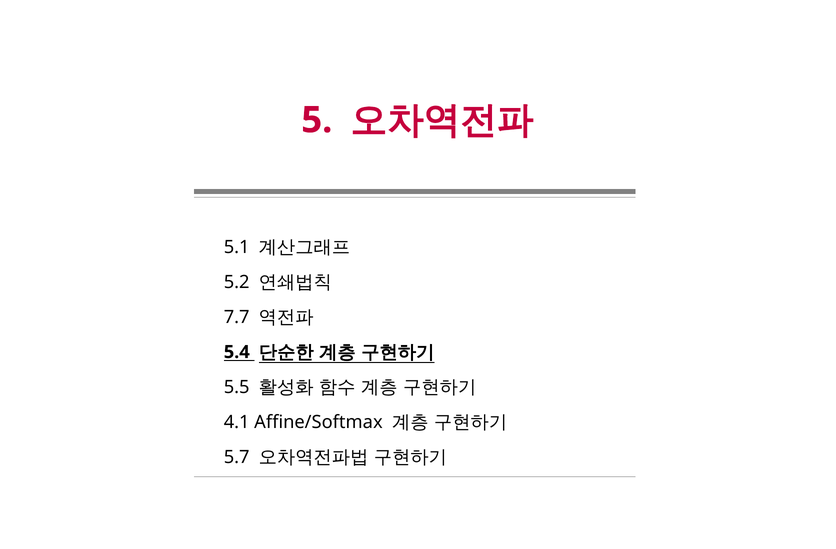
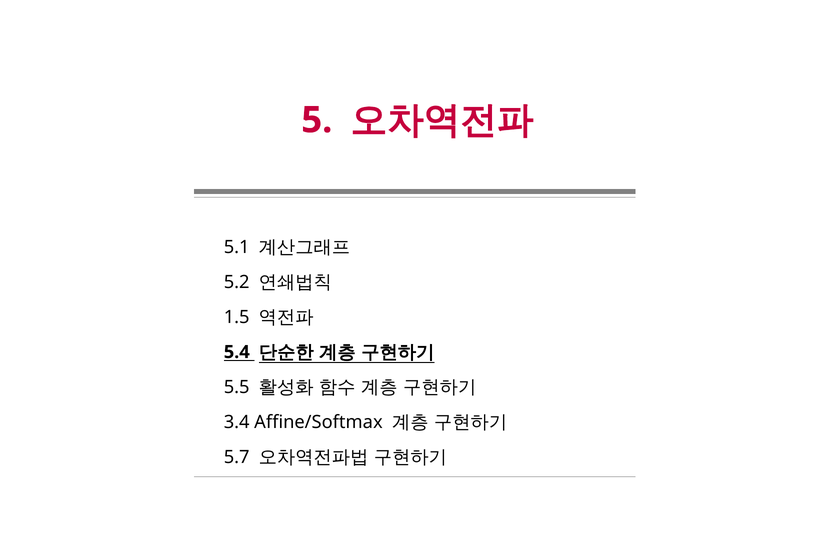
7.7: 7.7 -> 1.5 (237, 317)
4.1: 4.1 -> 3.4 (237, 422)
